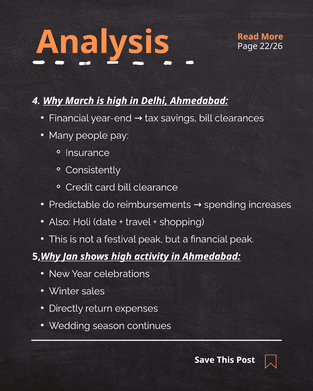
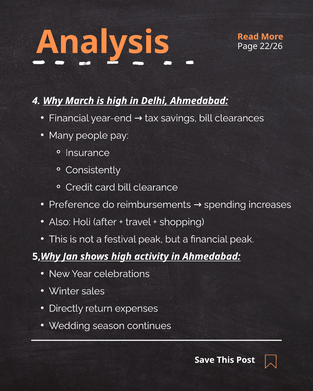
Predictable: Predictable -> Preference (74, 205)
date: date -> after (105, 222)
